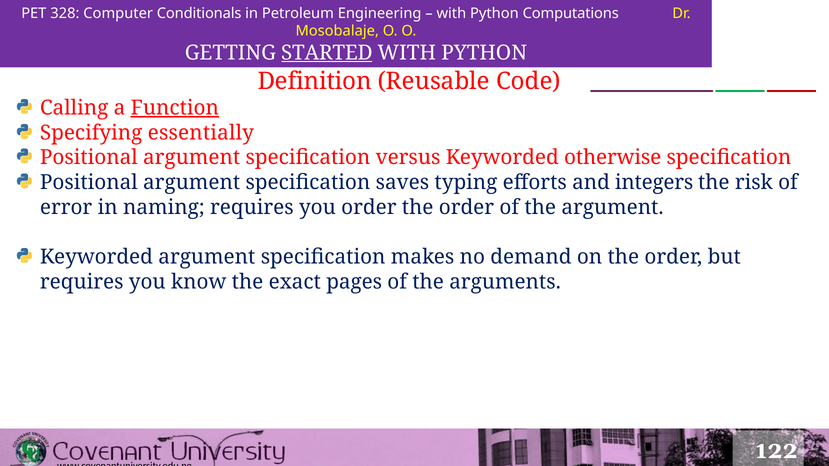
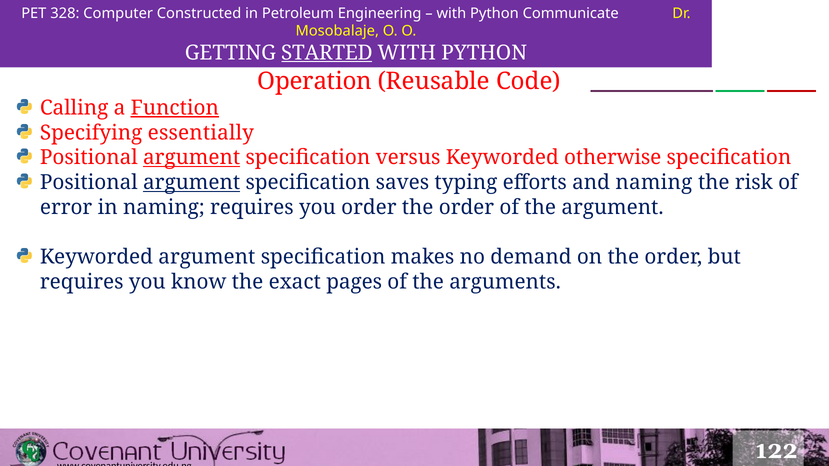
Conditionals: Conditionals -> Constructed (199, 13)
Computations: Computations -> Communicate (571, 13)
Definition: Definition -> Operation (315, 81)
argument underline: none -> present (192, 158)
argument underline: none -> present (192, 183)
and integers: integers -> naming (654, 183)
